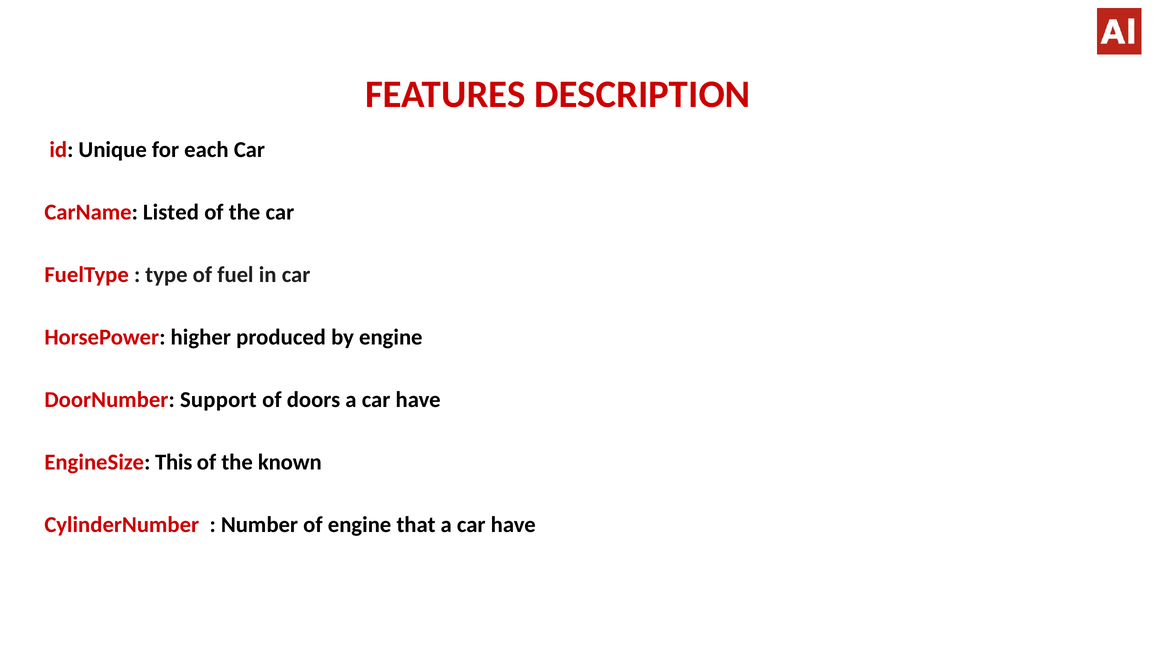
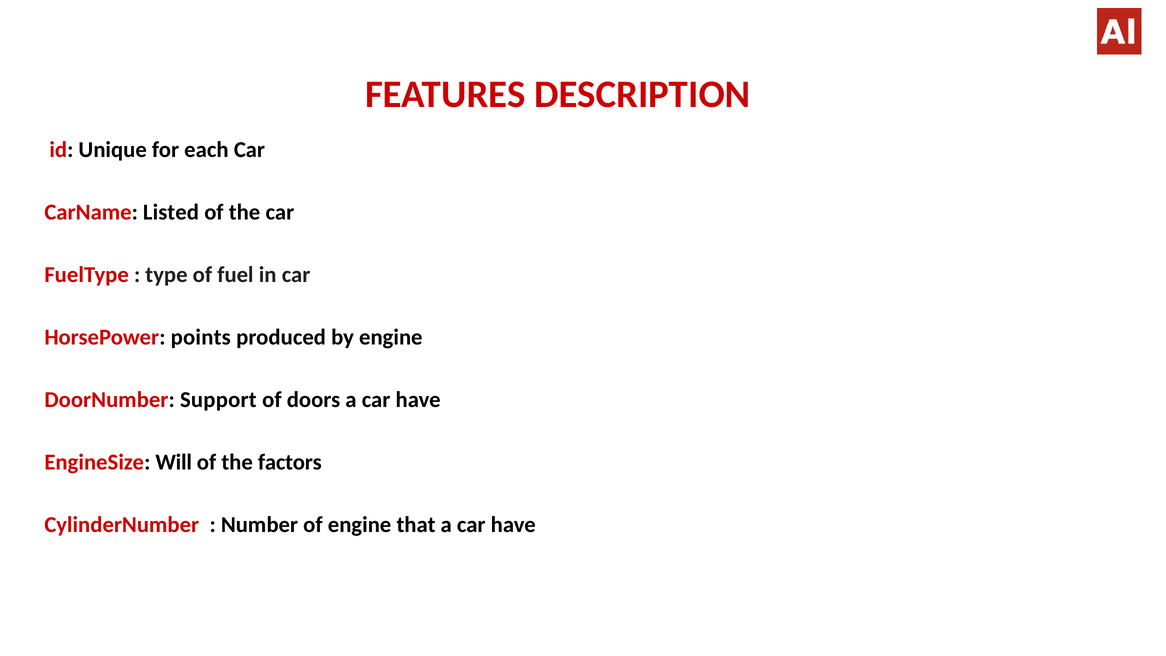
higher: higher -> points (201, 337)
This: This -> Will (174, 462)
known: known -> factors (290, 462)
